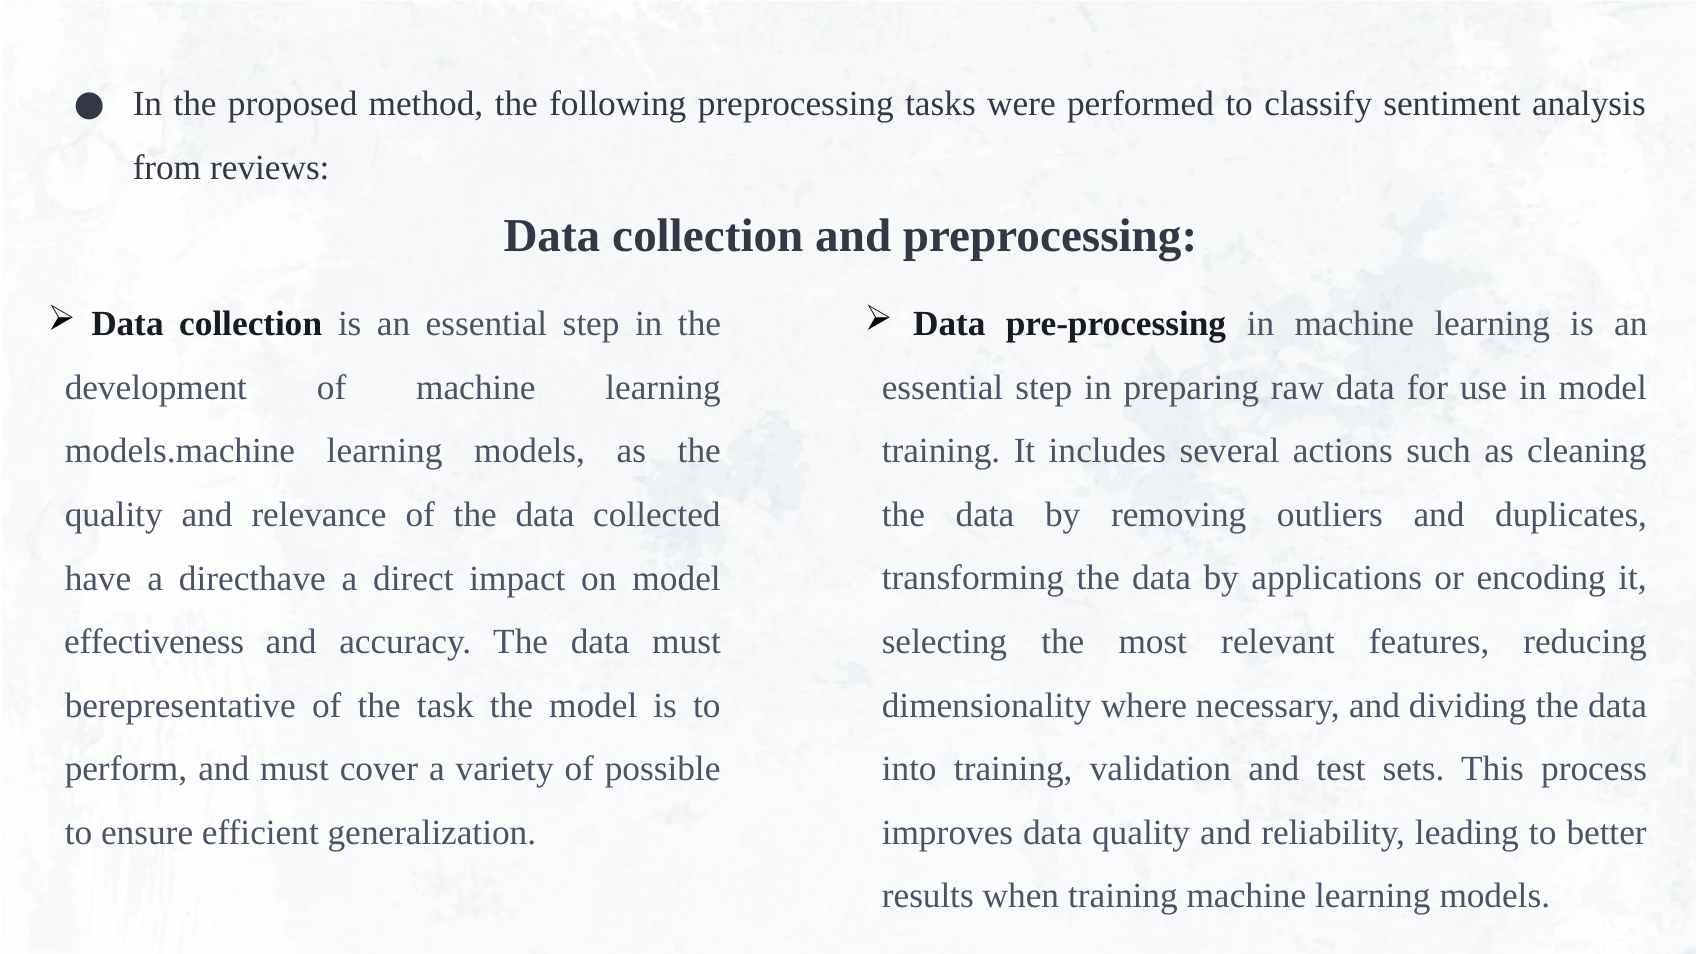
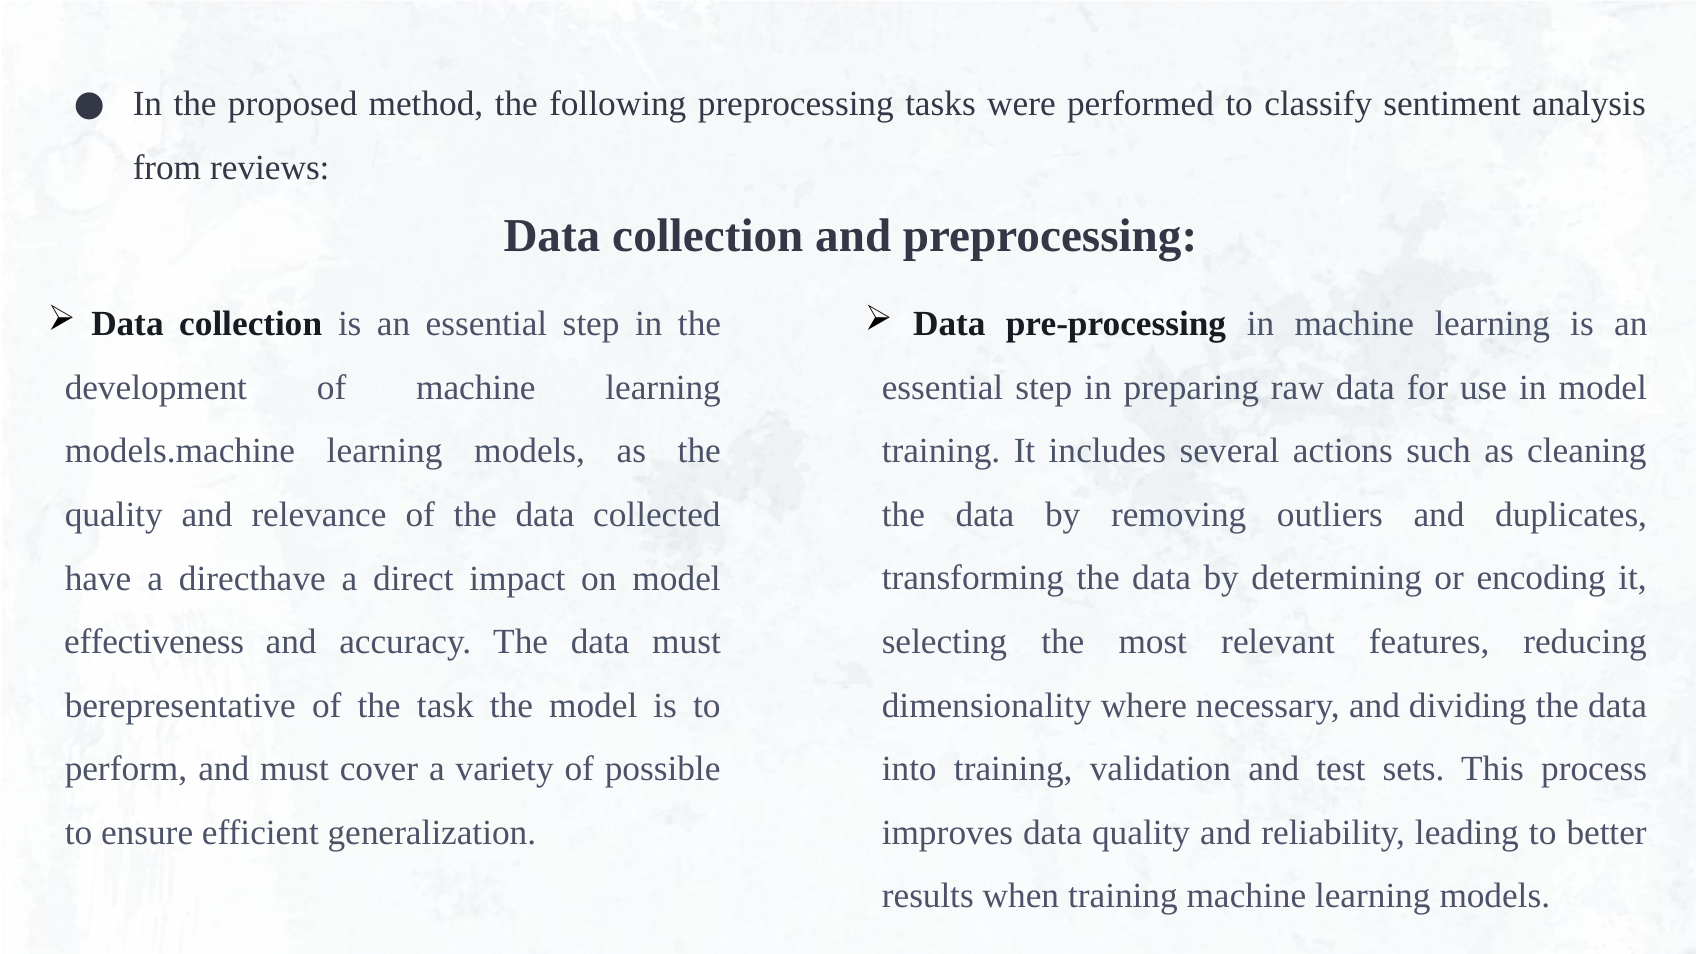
applications: applications -> determining (1337, 578)
